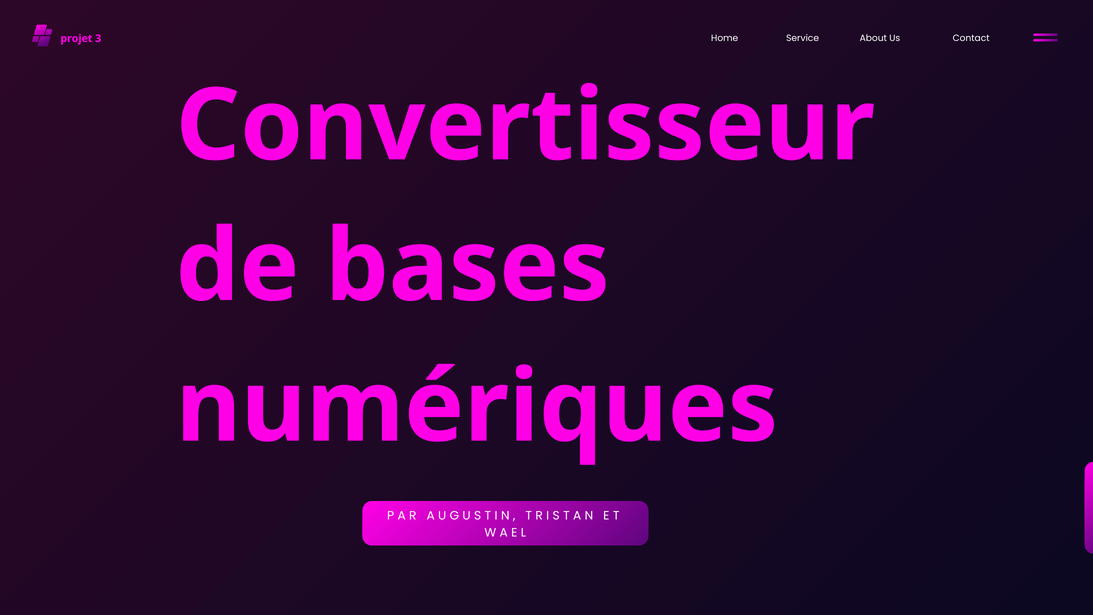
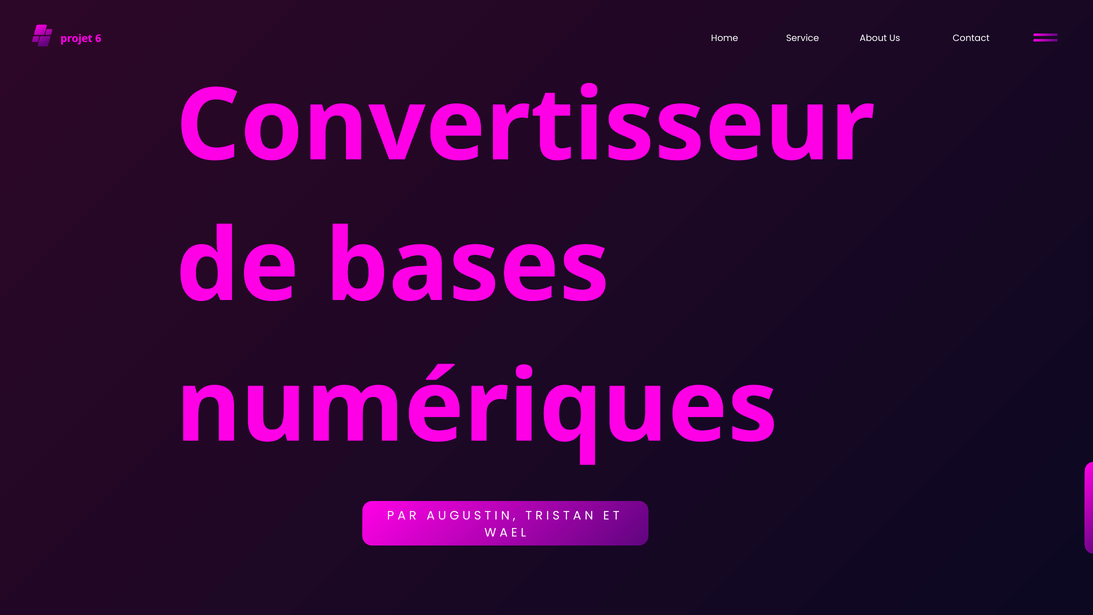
3: 3 -> 6 (98, 38)
